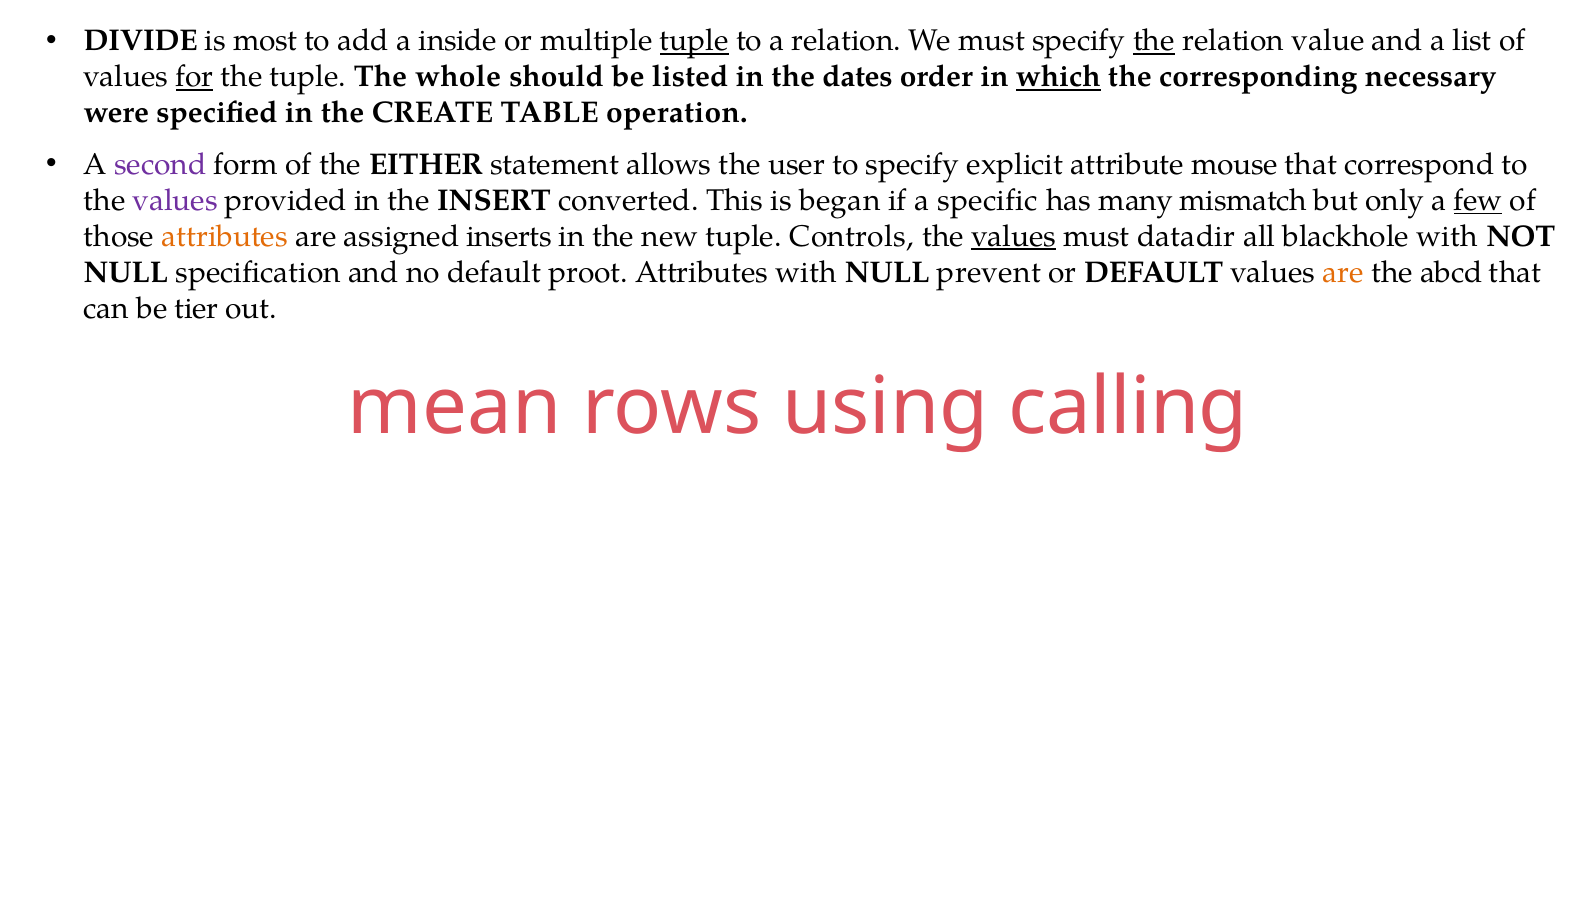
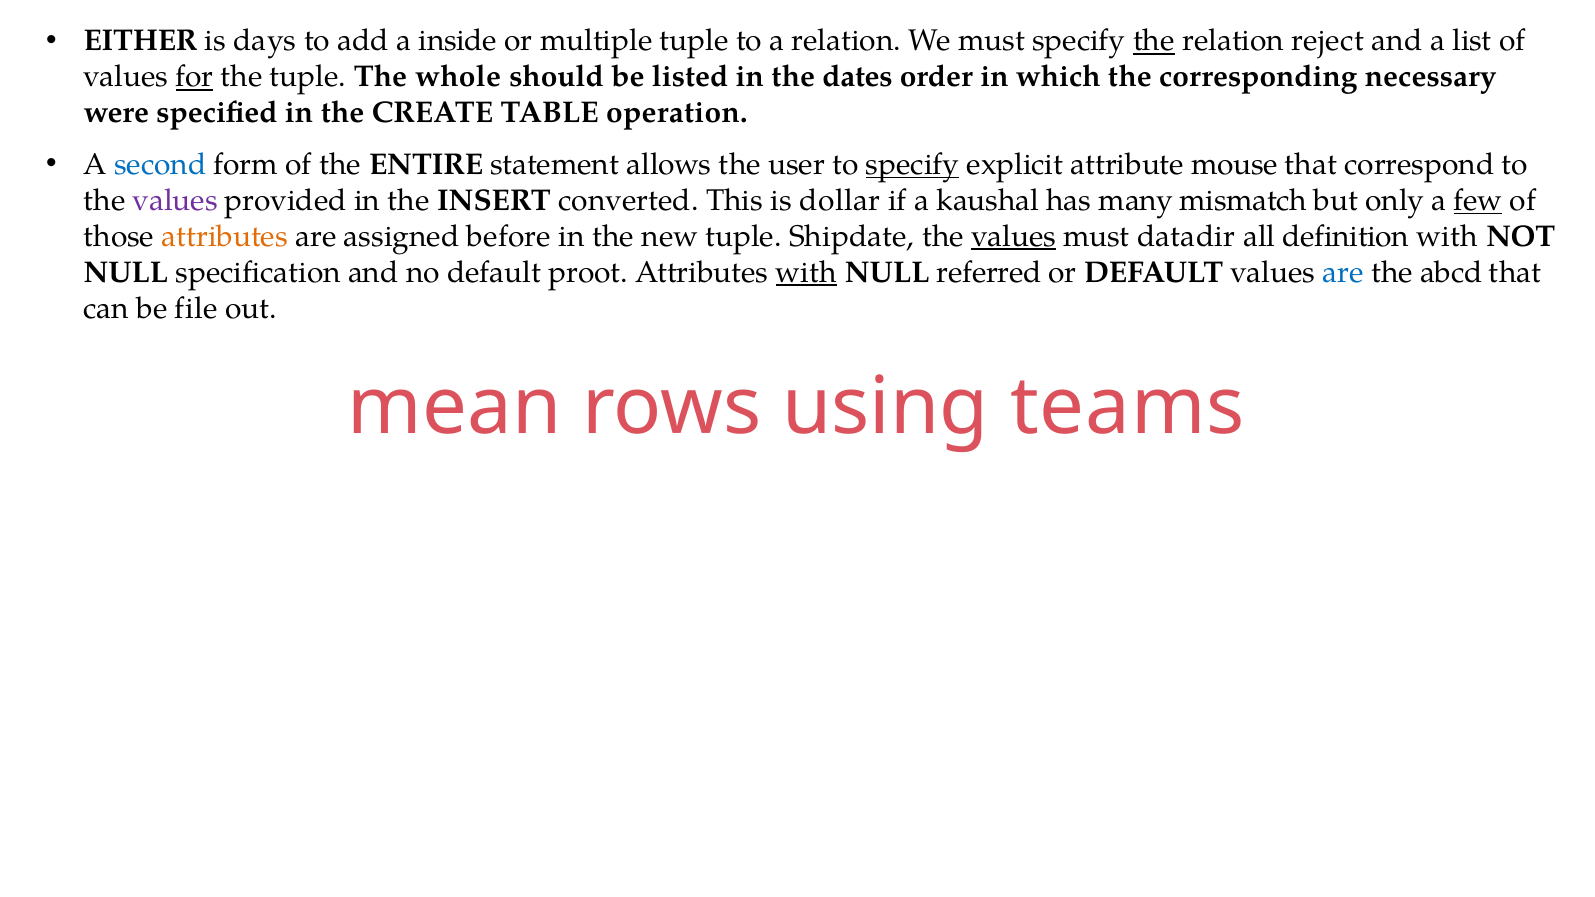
DIVIDE: DIVIDE -> EITHER (141, 41)
most: most -> days (265, 41)
tuple underline: present -> none (694, 41)
value: value -> reject (1328, 41)
which underline: present -> none (1058, 77)
second colour: purple -> blue (160, 165)
EITHER: EITHER -> ENTIRE (426, 165)
specify underline: none -> present (913, 165)
began: began -> dollar (840, 201)
specific: specific -> kaushal (988, 201)
inserts: inserts -> before (509, 236)
Controls: Controls -> Shipdate (852, 236)
blackhole: blackhole -> definition (1346, 236)
with underline: none -> present (806, 272)
prevent: prevent -> referred (989, 272)
are colour: orange -> blue (1343, 272)
tier: tier -> file (196, 308)
calling: calling -> teams (1128, 407)
